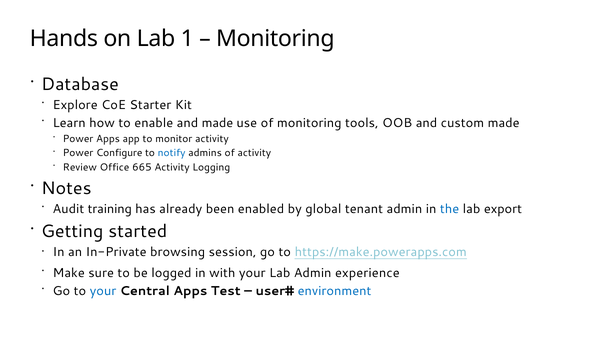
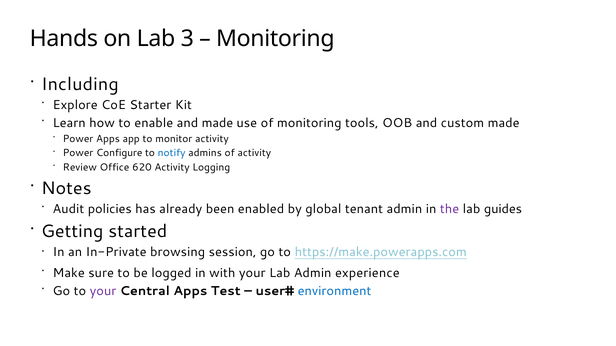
1: 1 -> 3 (187, 39)
Database: Database -> Including (80, 85)
665: 665 -> 620 (142, 168)
training: training -> policies (110, 209)
the colour: blue -> purple (450, 209)
export: export -> guides (503, 209)
your colour: blue -> purple (103, 291)
